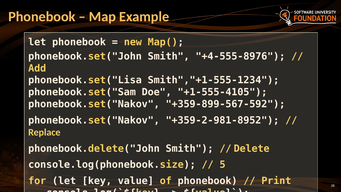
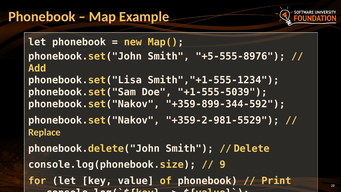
+4-555-8976: +4-555-8976 -> +5-555-8976 (240, 56)
+1-555-4105: +1-555-4105 -> +1-555-5039 (222, 92)
+359-899-567-592: +359-899-567-592 -> +359-899-344-592 (225, 104)
+359-2-981-8952: +359-2-981-8952 -> +359-2-981-5529 (222, 120)
5: 5 -> 9 (223, 165)
